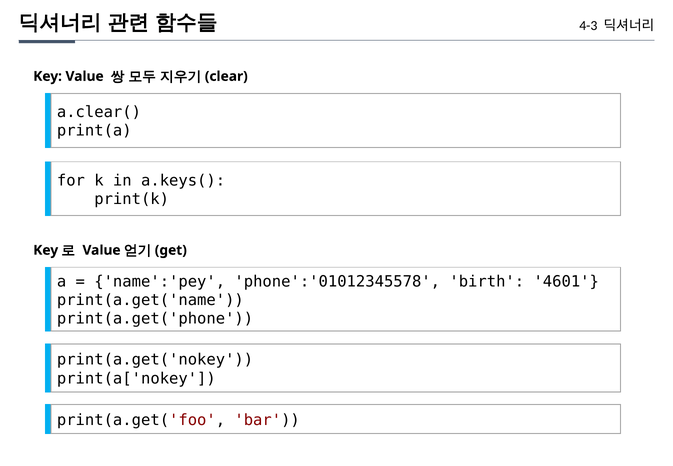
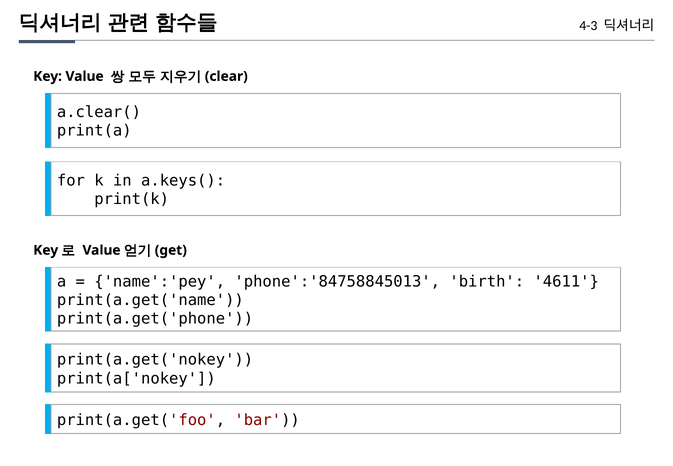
phone':'01012345578: phone':'01012345578 -> phone':'84758845013 (337, 281)
4601: 4601 -> 4611 (566, 281)
